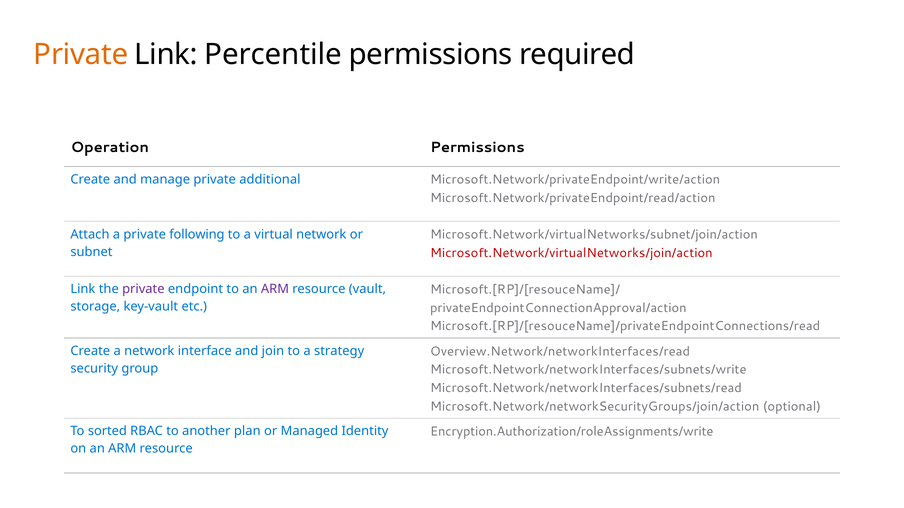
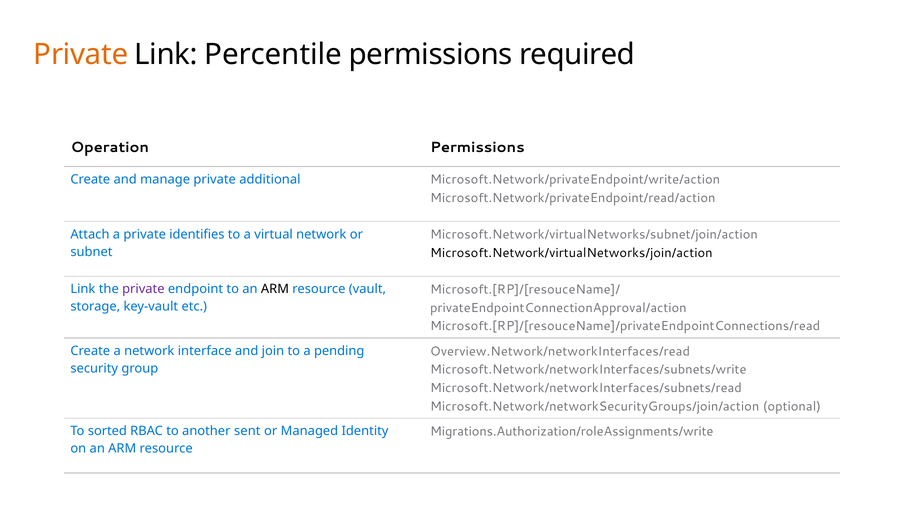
following: following -> identifies (197, 234)
Microsoft.Network/virtualNetworks/join/action colour: red -> black (571, 253)
ARM colour: purple -> black (275, 289)
strategy: strategy -> pending (339, 351)
Encryption.Authorization/roleAssignments/write: Encryption.Authorization/roleAssignments/write -> Migrations.Authorization/roleAssignments/write (572, 432)
plan: plan -> sent (247, 431)
